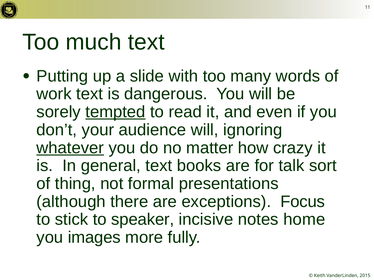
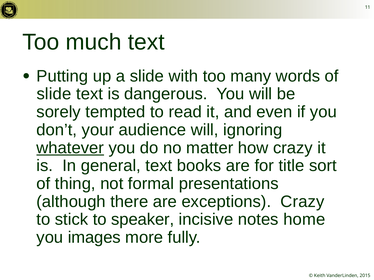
work: work -> slide (54, 94)
tempted underline: present -> none (115, 112)
talk: talk -> title (291, 166)
exceptions Focus: Focus -> Crazy (302, 202)
